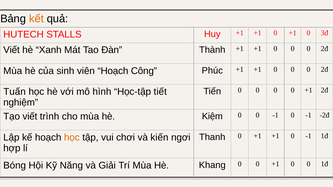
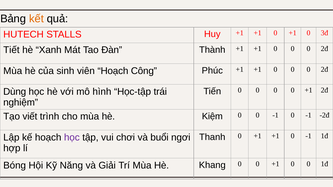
Viết: Viết -> Tiết (11, 50)
Tuấn: Tuấn -> Dùng (15, 92)
tiết: tiết -> trái (160, 92)
học colour: orange -> purple (72, 138)
kiến: kiến -> buổi (159, 138)
